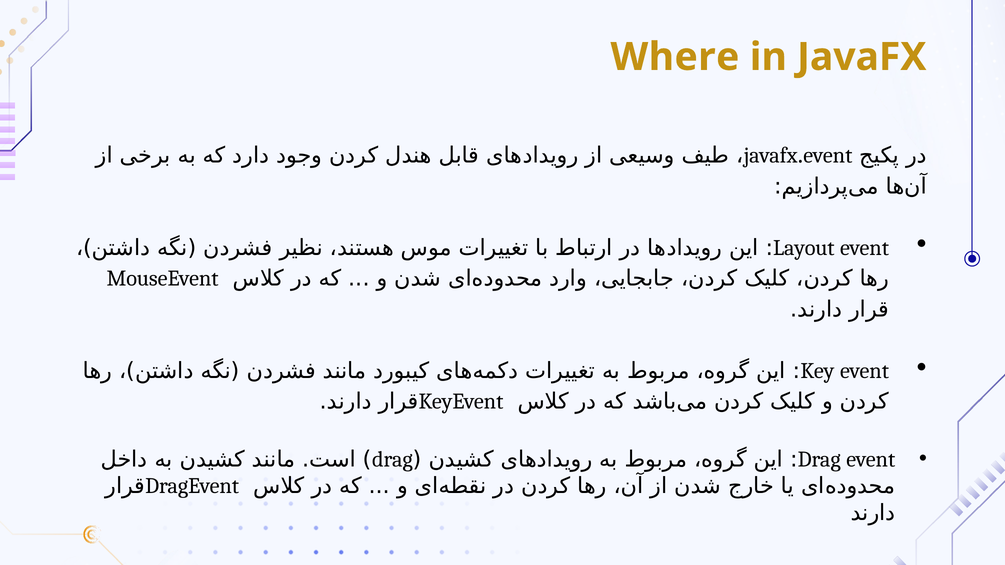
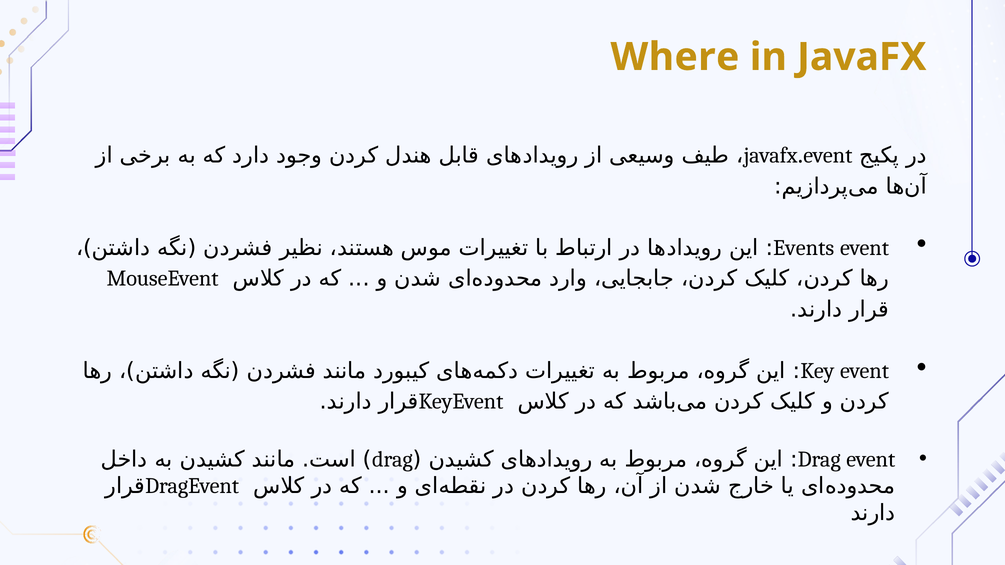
Layout: Layout -> Events (804, 248)
